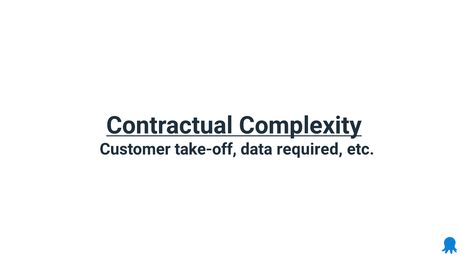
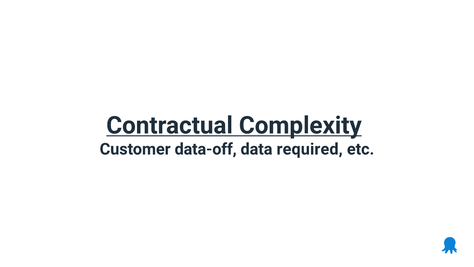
take-off: take-off -> data-off (206, 149)
